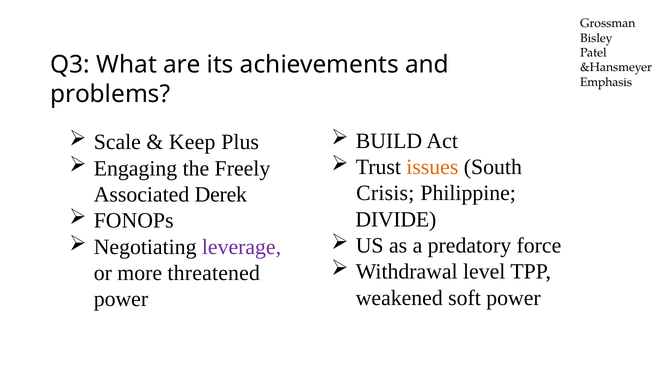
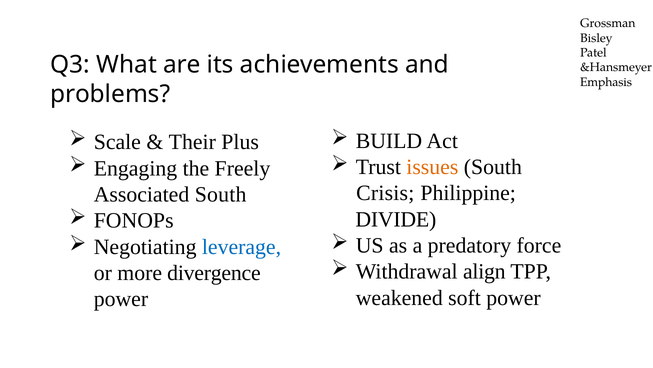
Keep: Keep -> Their (192, 142)
Associated Derek: Derek -> South (221, 194)
leverage colour: purple -> blue (242, 246)
level: level -> align (484, 271)
threatened: threatened -> divergence (214, 272)
